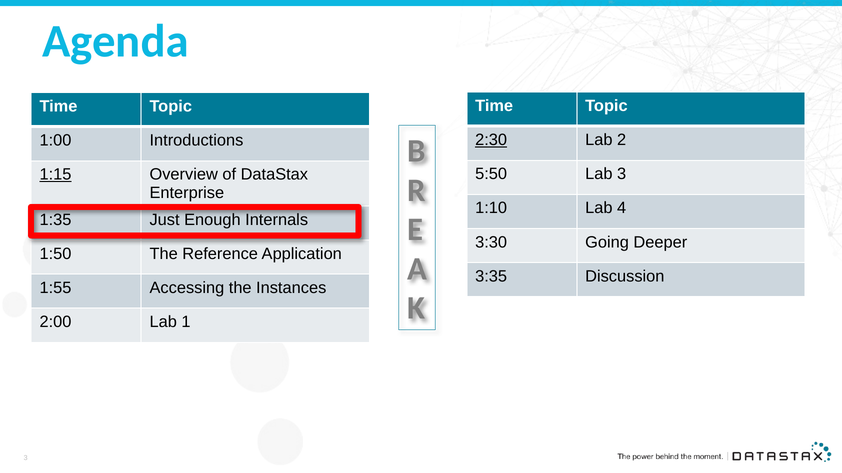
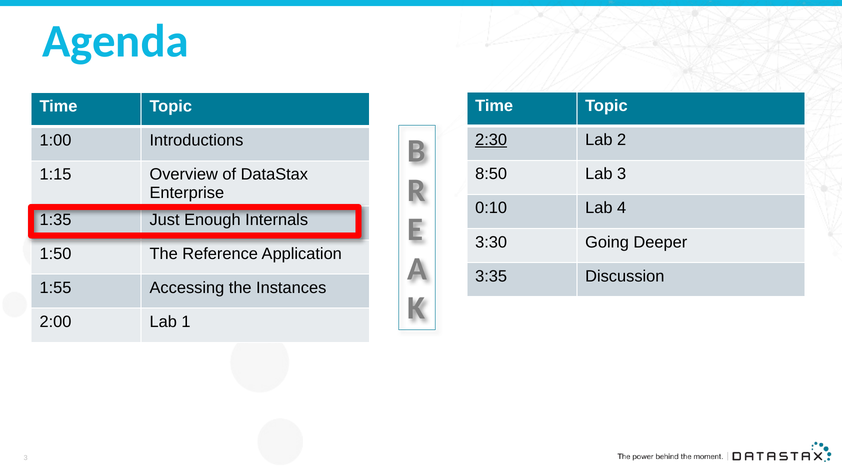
5:50: 5:50 -> 8:50 (491, 174)
1:15 underline: present -> none (55, 175)
1:10: 1:10 -> 0:10 (491, 208)
